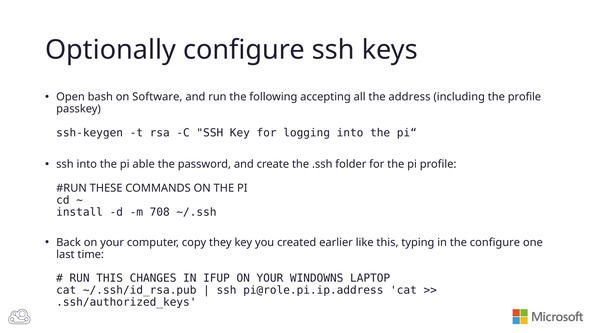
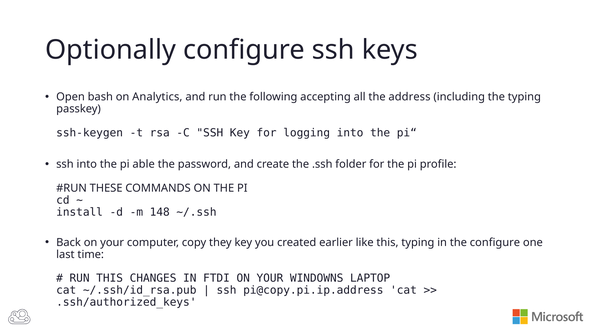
Software: Software -> Analytics (157, 97)
the profile: profile -> typing (524, 97)
708: 708 -> 148 (160, 212)
IFUP: IFUP -> FTDI (216, 278)
pi@role.pi.ip.address: pi@role.pi.ip.address -> pi@copy.pi.ip.address (313, 290)
